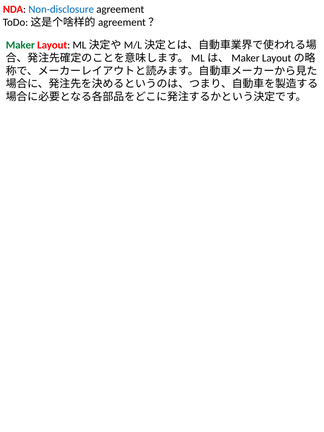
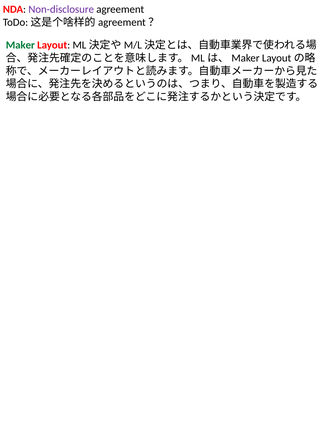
Non-disclosure colour: blue -> purple (61, 9)
